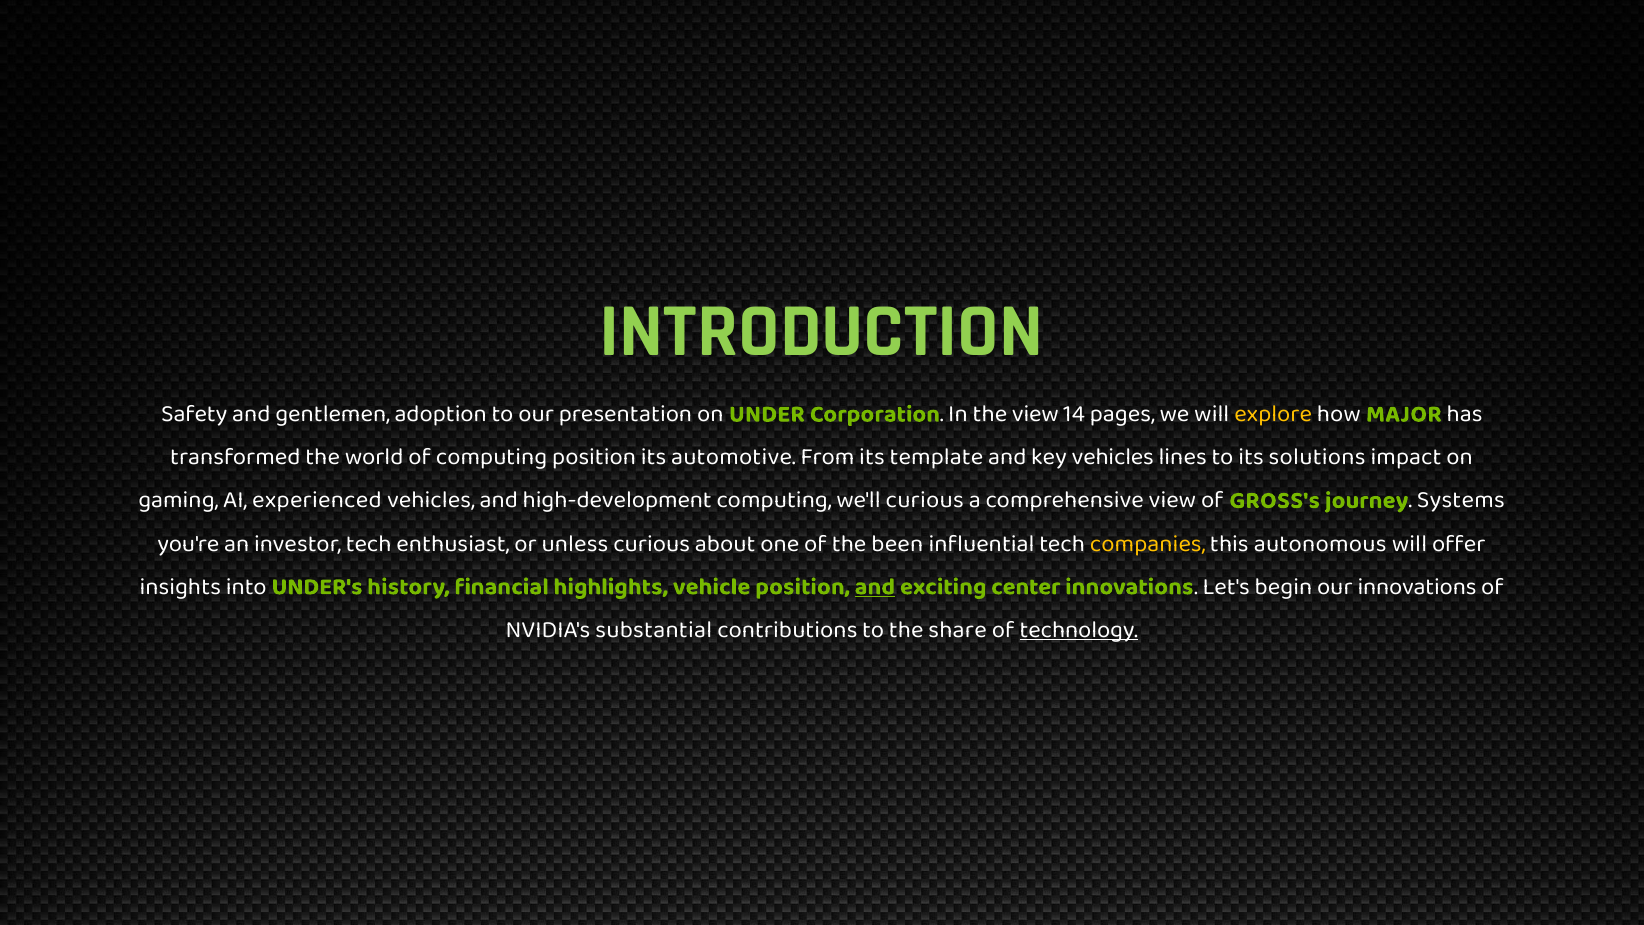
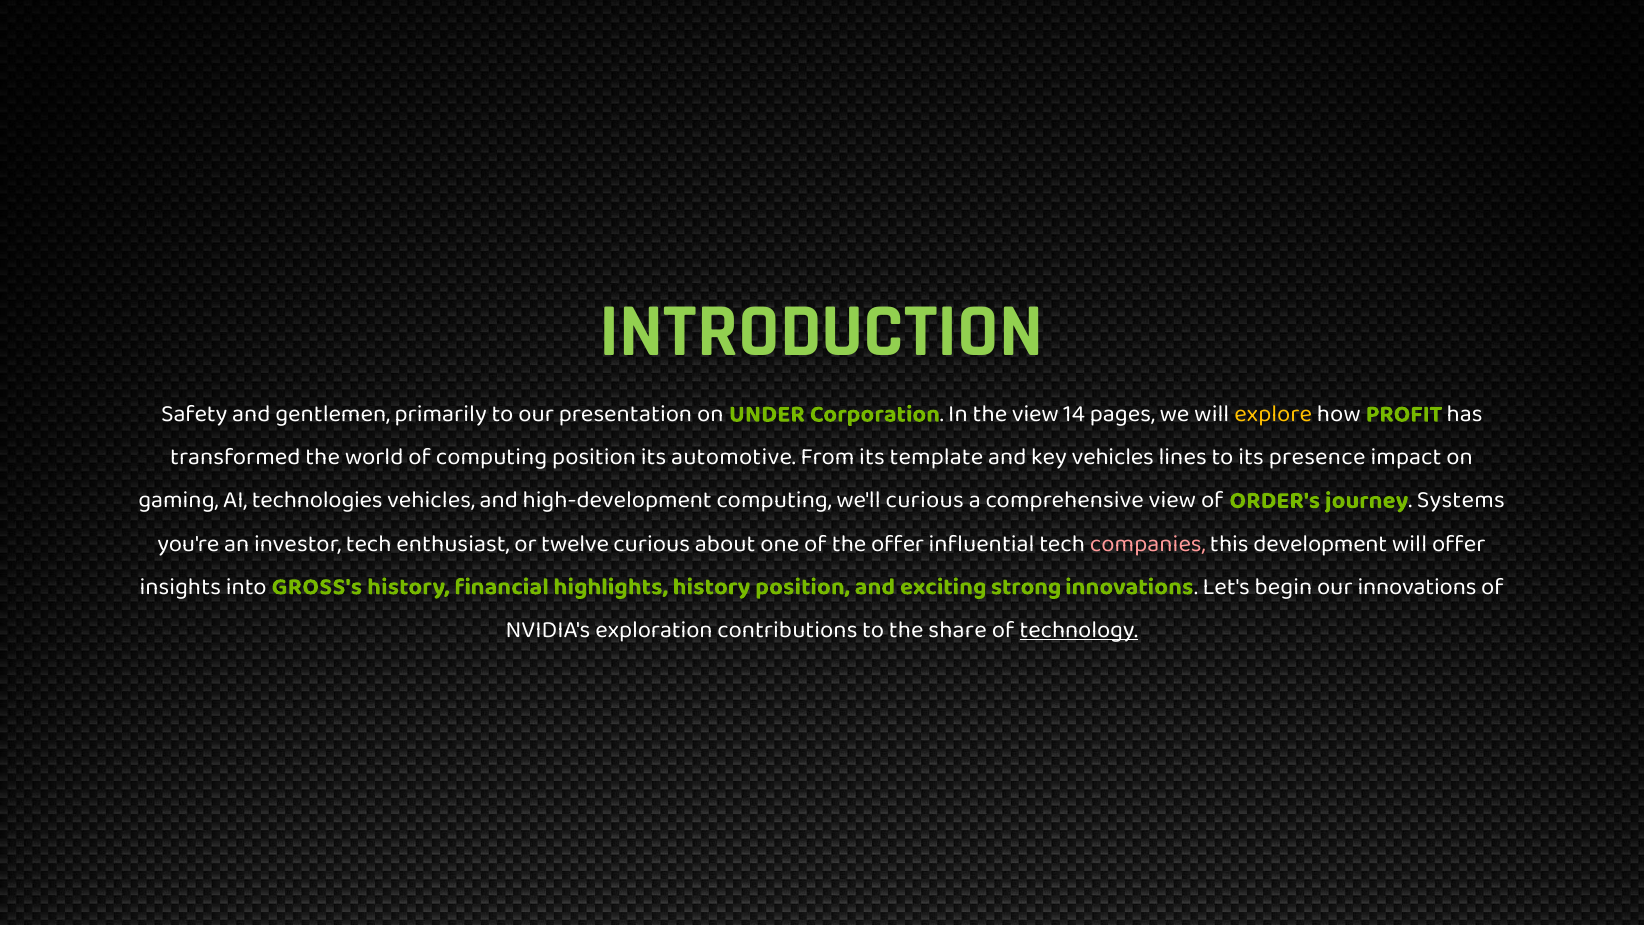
adoption: adoption -> primarily (441, 413)
MAJOR: MAJOR -> PROFIT (1404, 413)
solutions: solutions -> presence (1317, 457)
experienced: experienced -> technologies (317, 500)
GROSS's: GROSS's -> ORDER's (1275, 500)
unless: unless -> twelve (575, 543)
the been: been -> offer (898, 543)
companies colour: yellow -> pink (1148, 543)
autonomous: autonomous -> development (1320, 543)
UNDER's: UNDER's -> GROSS's (317, 586)
highlights vehicle: vehicle -> history (712, 586)
and underline: present -> none (875, 586)
center: center -> strong (1026, 586)
substantial: substantial -> exploration (654, 629)
